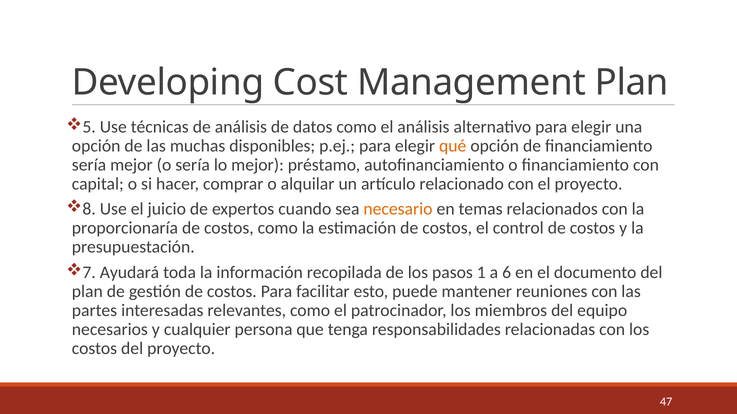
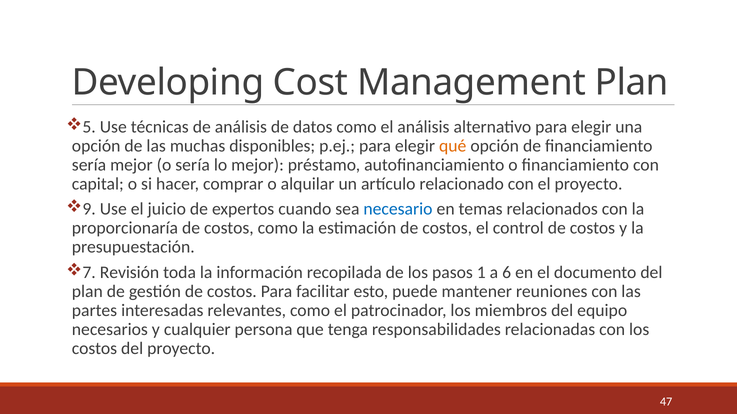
8: 8 -> 9 (89, 209)
necesario colour: orange -> blue (398, 209)
Ayudará: Ayudará -> Revisión (129, 273)
